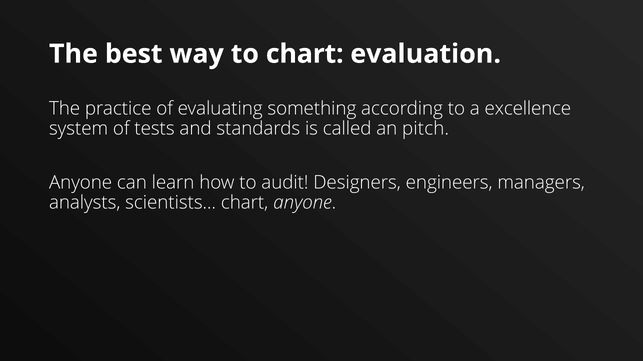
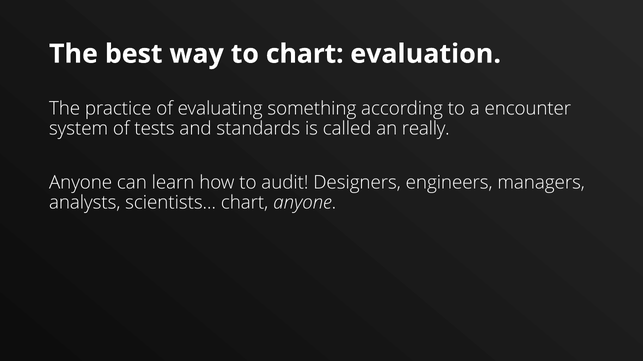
excellence: excellence -> encounter (528, 109)
pitch: pitch -> really (426, 129)
